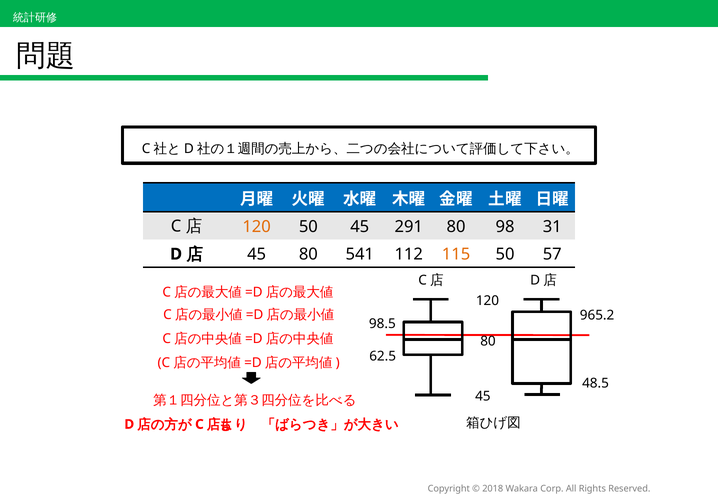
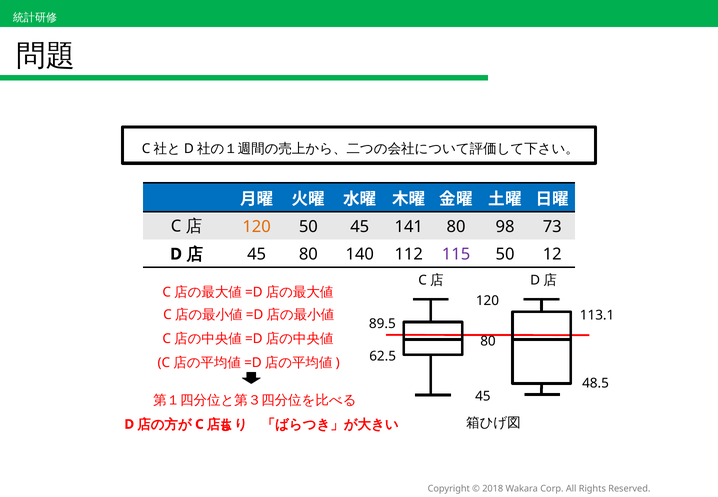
291: 291 -> 141 (409, 227)
31: 31 -> 73 (552, 227)
541: 541 -> 140 (360, 254)
115 colour: orange -> purple (456, 254)
57: 57 -> 12 (552, 254)
965.2: 965.2 -> 113.1 (597, 315)
98.5: 98.5 -> 89.5 (382, 324)
